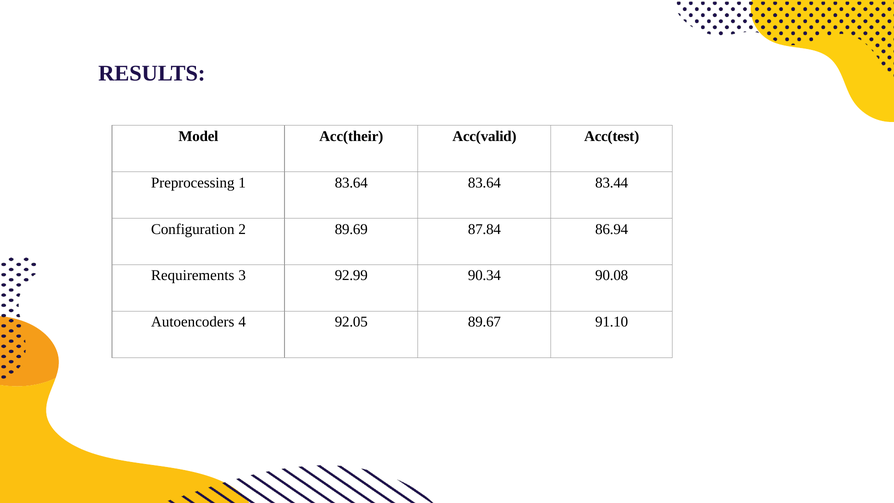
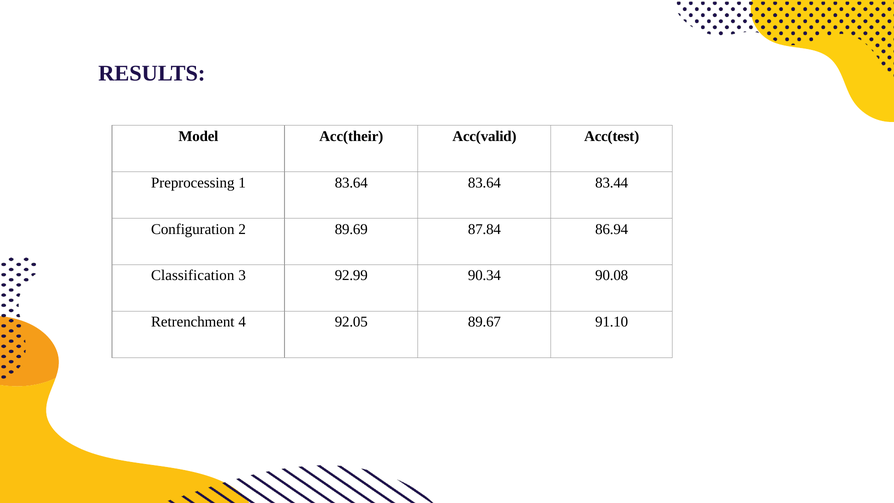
Requirements: Requirements -> Classification (193, 275)
Autoencoders: Autoencoders -> Retrenchment (193, 322)
